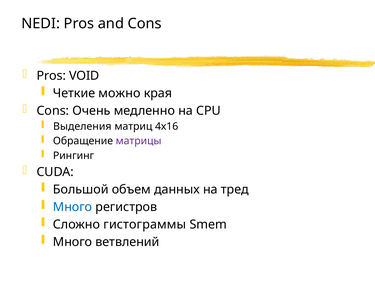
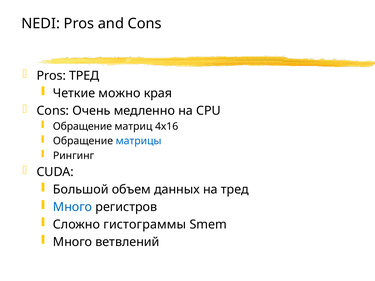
Pros VOID: VOID -> ТРЕД (84, 76)
Выделения: Выделения -> Обращение (82, 127)
матрицы colour: purple -> blue (139, 141)
